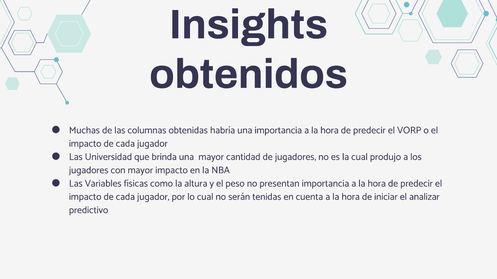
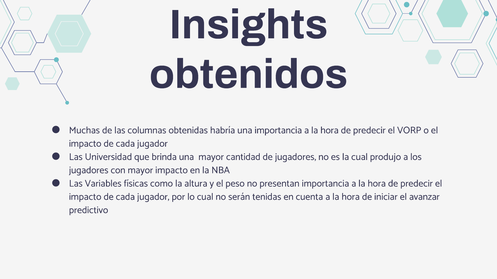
analizar: analizar -> avanzar (424, 197)
